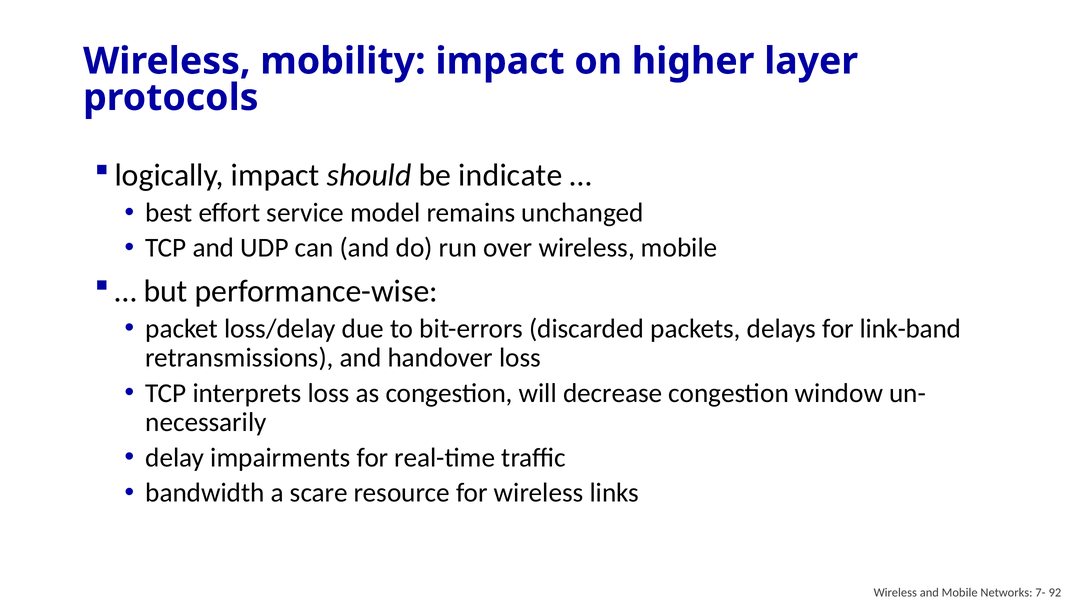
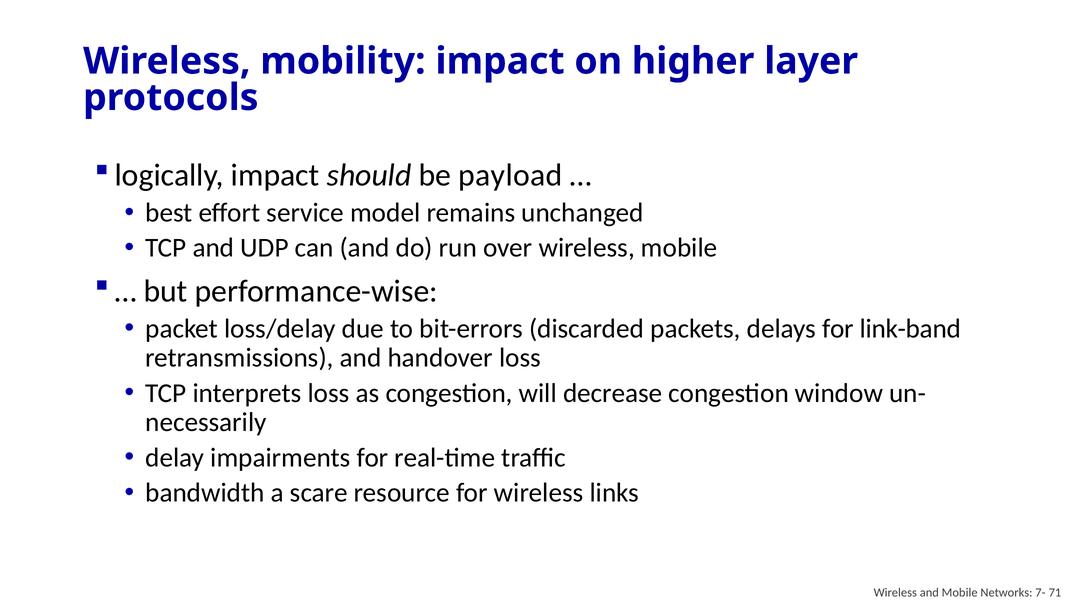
indicate: indicate -> payload (510, 175)
92: 92 -> 71 (1055, 593)
